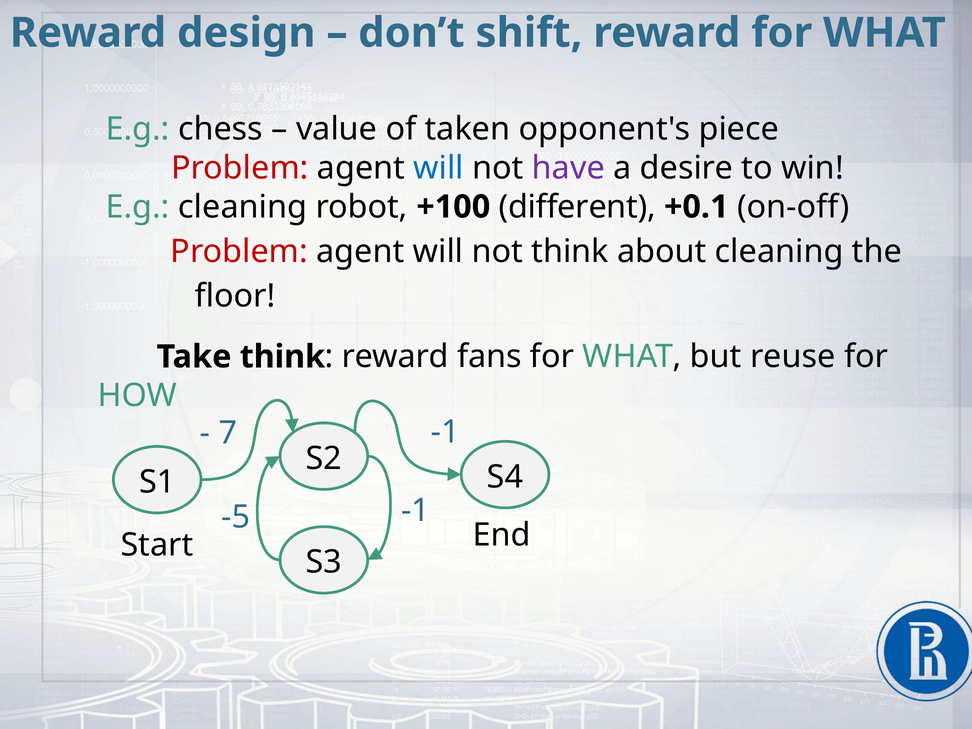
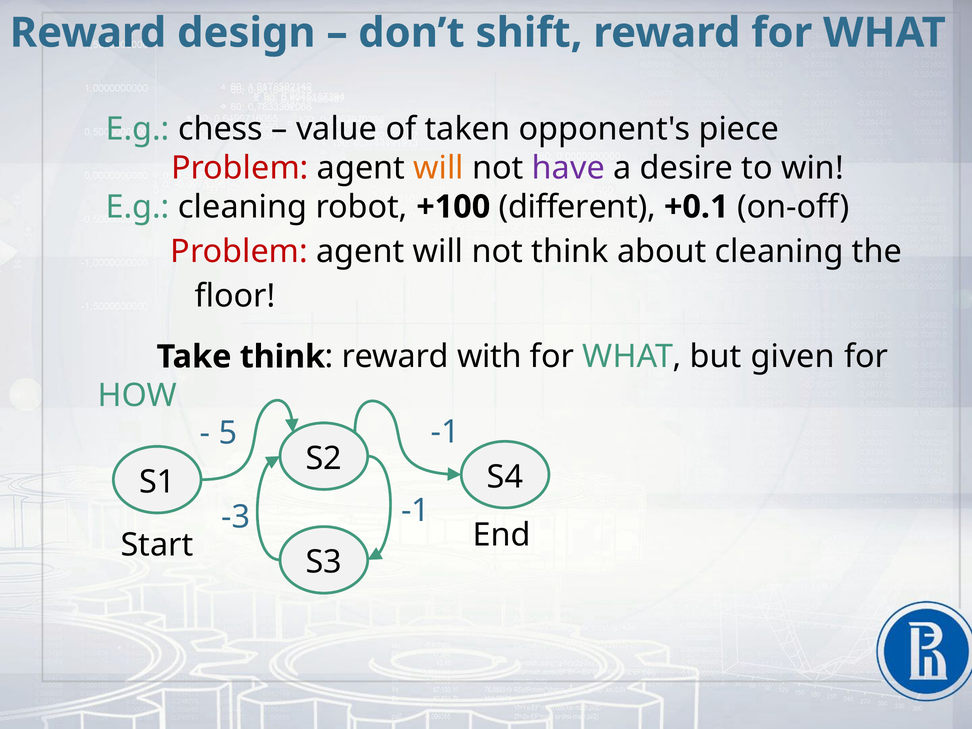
will colour: blue -> orange (439, 168)
fans: fans -> with (489, 357)
reuse: reuse -> given (793, 357)
7: 7 -> 5 (228, 433)
-5: -5 -> -3 (236, 517)
